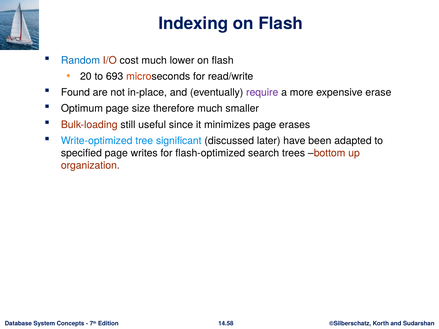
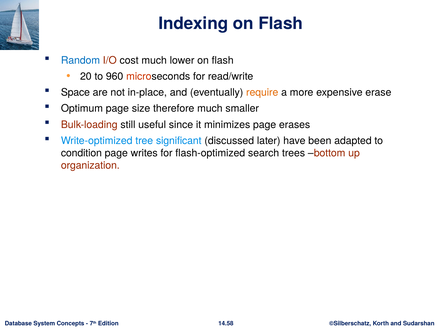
693: 693 -> 960 (115, 76)
Found: Found -> Space (75, 93)
require colour: purple -> orange (262, 93)
specified: specified -> condition (81, 153)
